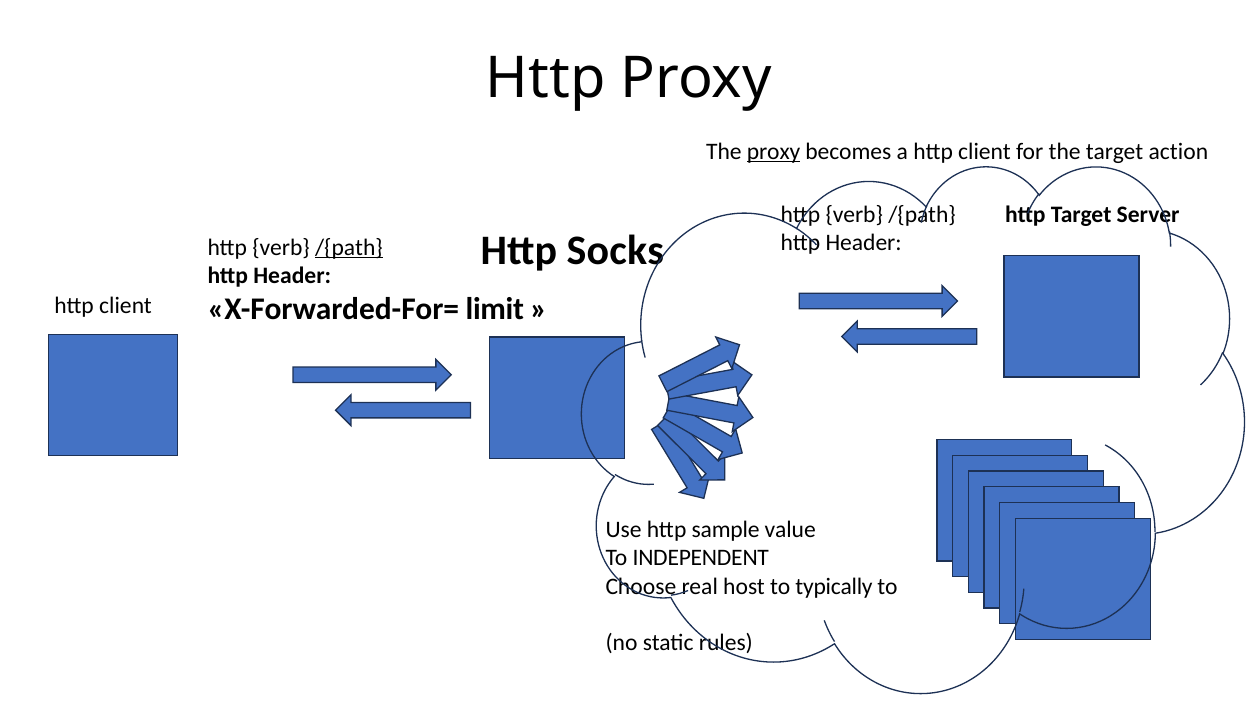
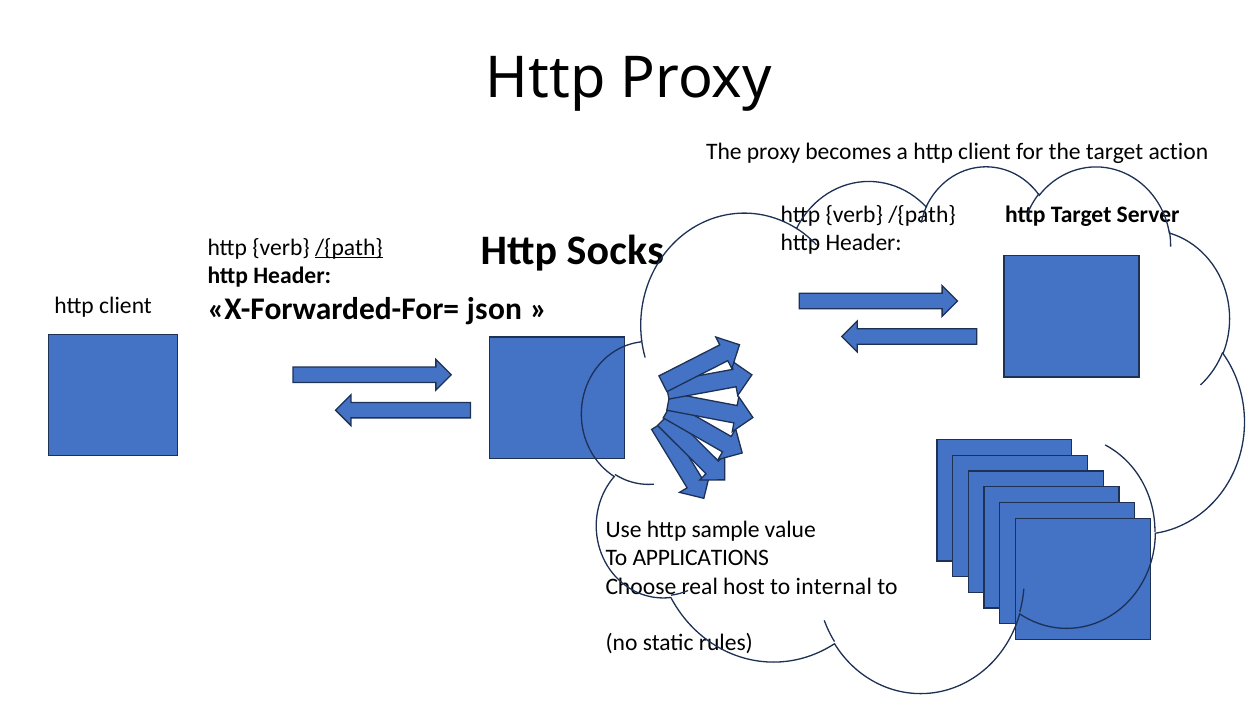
proxy underline: present -> none (774, 151)
limit: limit -> json (494, 309)
INDEPENDENT: INDEPENDENT -> APPLICATIONS (701, 558)
typically: typically -> internal (834, 586)
